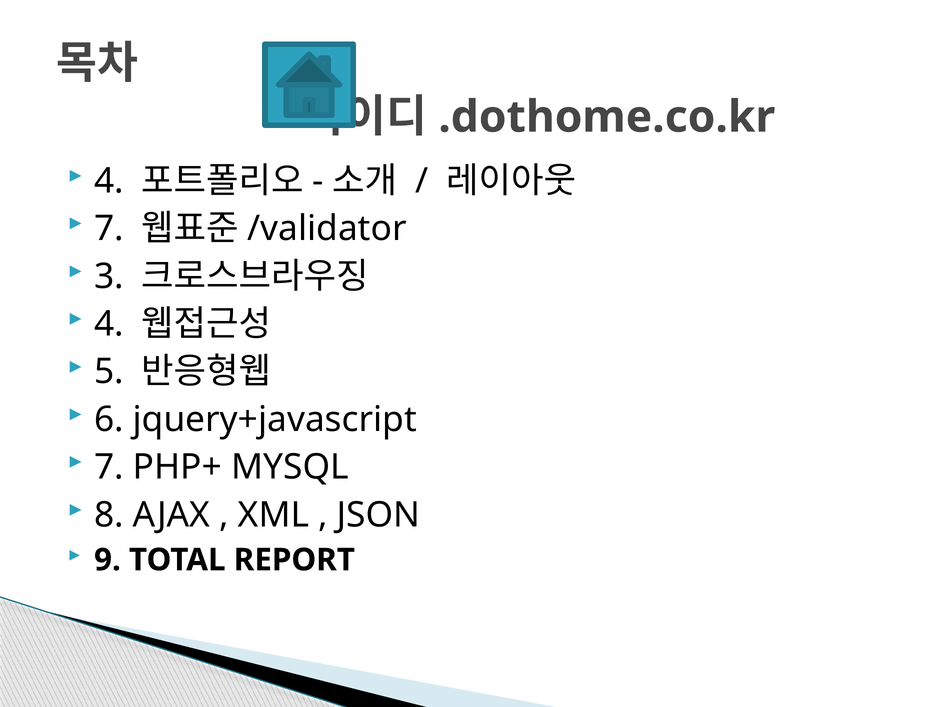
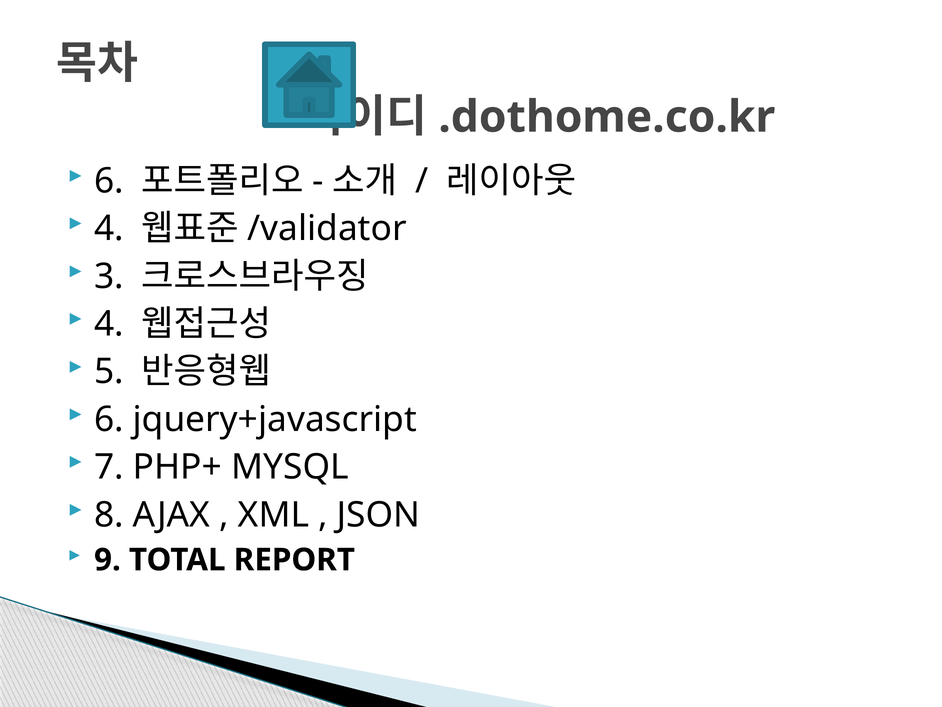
4: 4 -> 6 (109, 181)
7: 7 -> 4 (109, 229)
